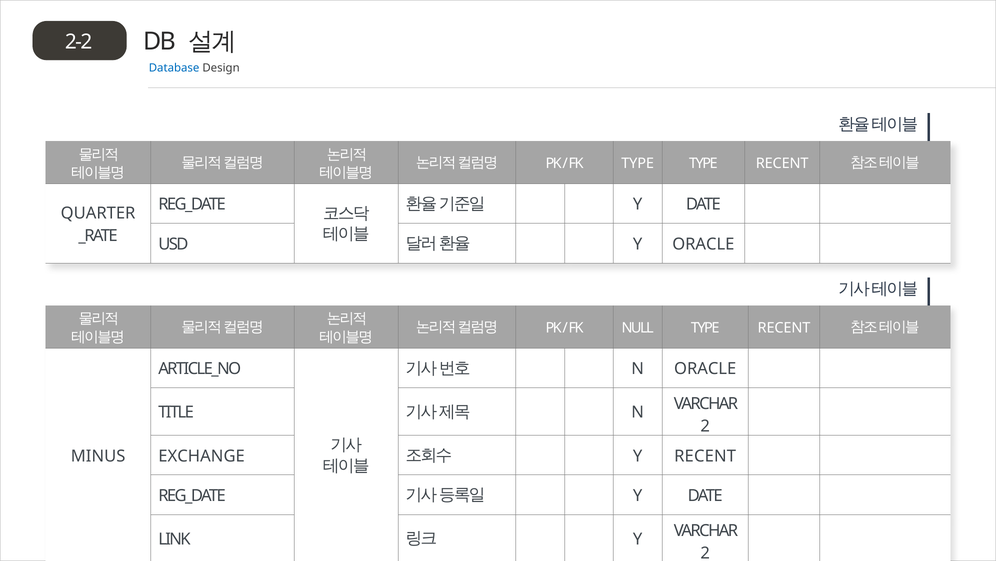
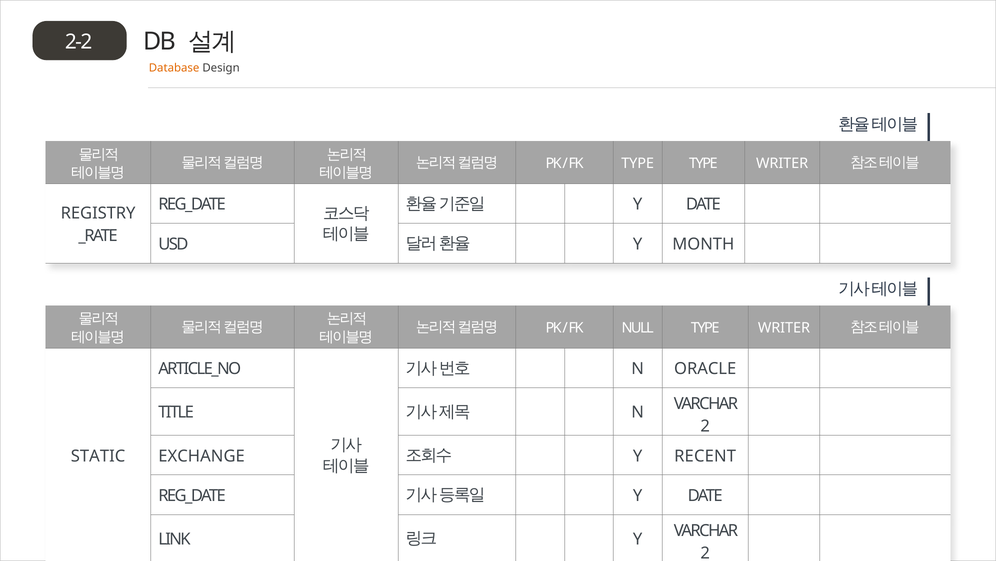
Database colour: blue -> orange (174, 68)
RECENT: RECENT -> WRITER (782, 163)
QUARTER: QUARTER -> REGISTRY (98, 213)
Y ORACLE: ORACLE -> MONTH (703, 244)
NULL TYPE RECENT: RECENT -> WRITER (784, 327)
MINUS: MINUS -> STATIC (98, 455)
